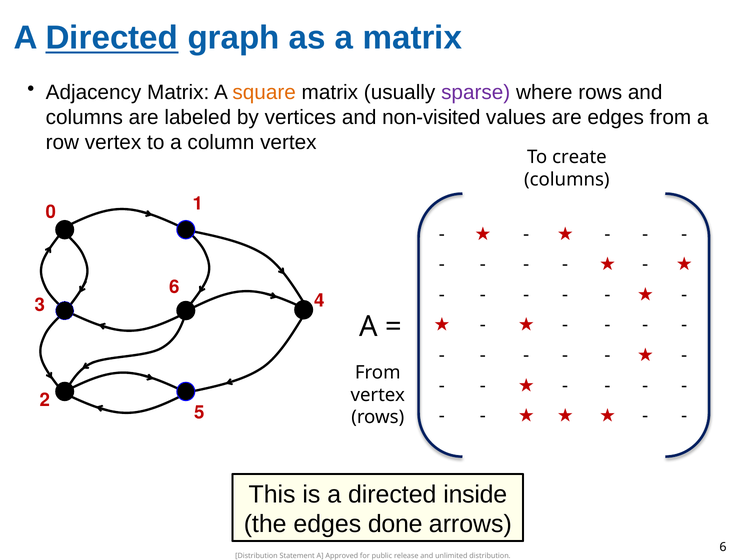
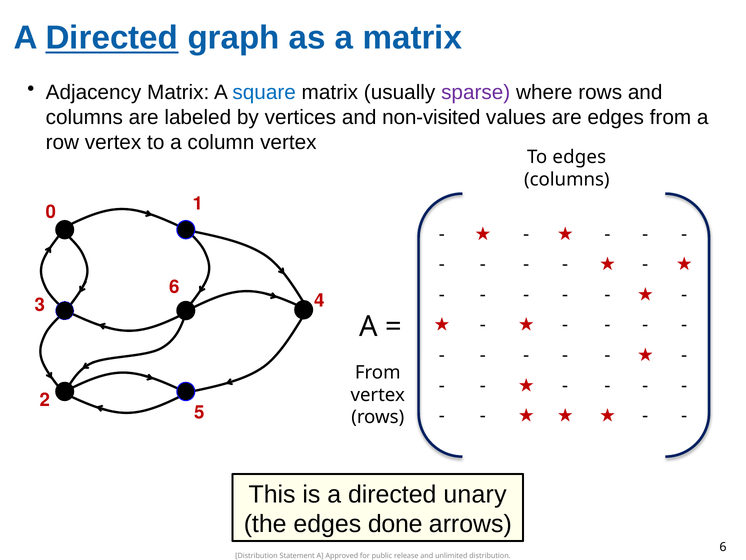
square colour: orange -> blue (264, 92)
To create: create -> edges (579, 157)
inside: inside -> unary (475, 494)
